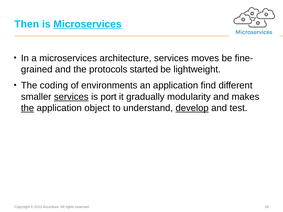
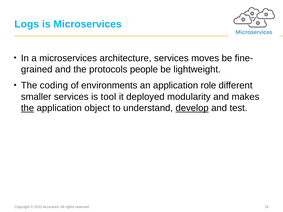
Then: Then -> Logs (27, 24)
Microservices underline: present -> none (88, 24)
started: started -> people (144, 70)
find: find -> role (208, 86)
services underline: present -> none (71, 97)
port: port -> tool (108, 97)
gradually: gradually -> deployed (145, 97)
